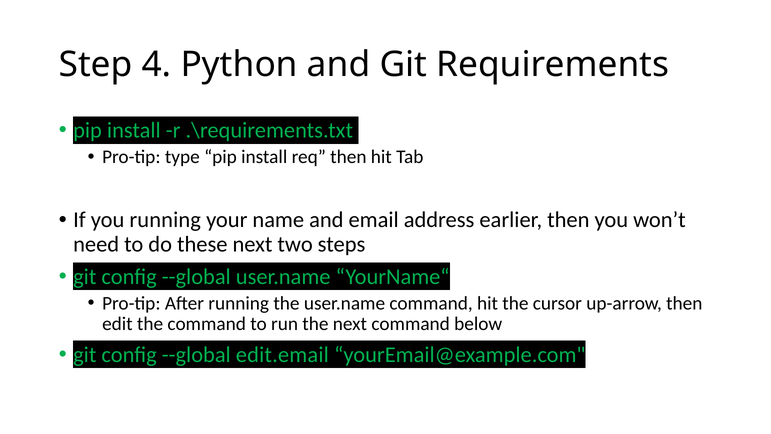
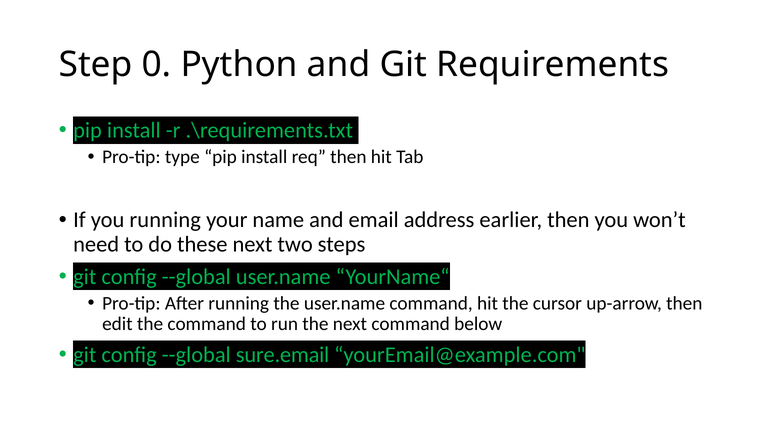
4: 4 -> 0 (157, 65)
edit.email: edit.email -> sure.email (283, 354)
